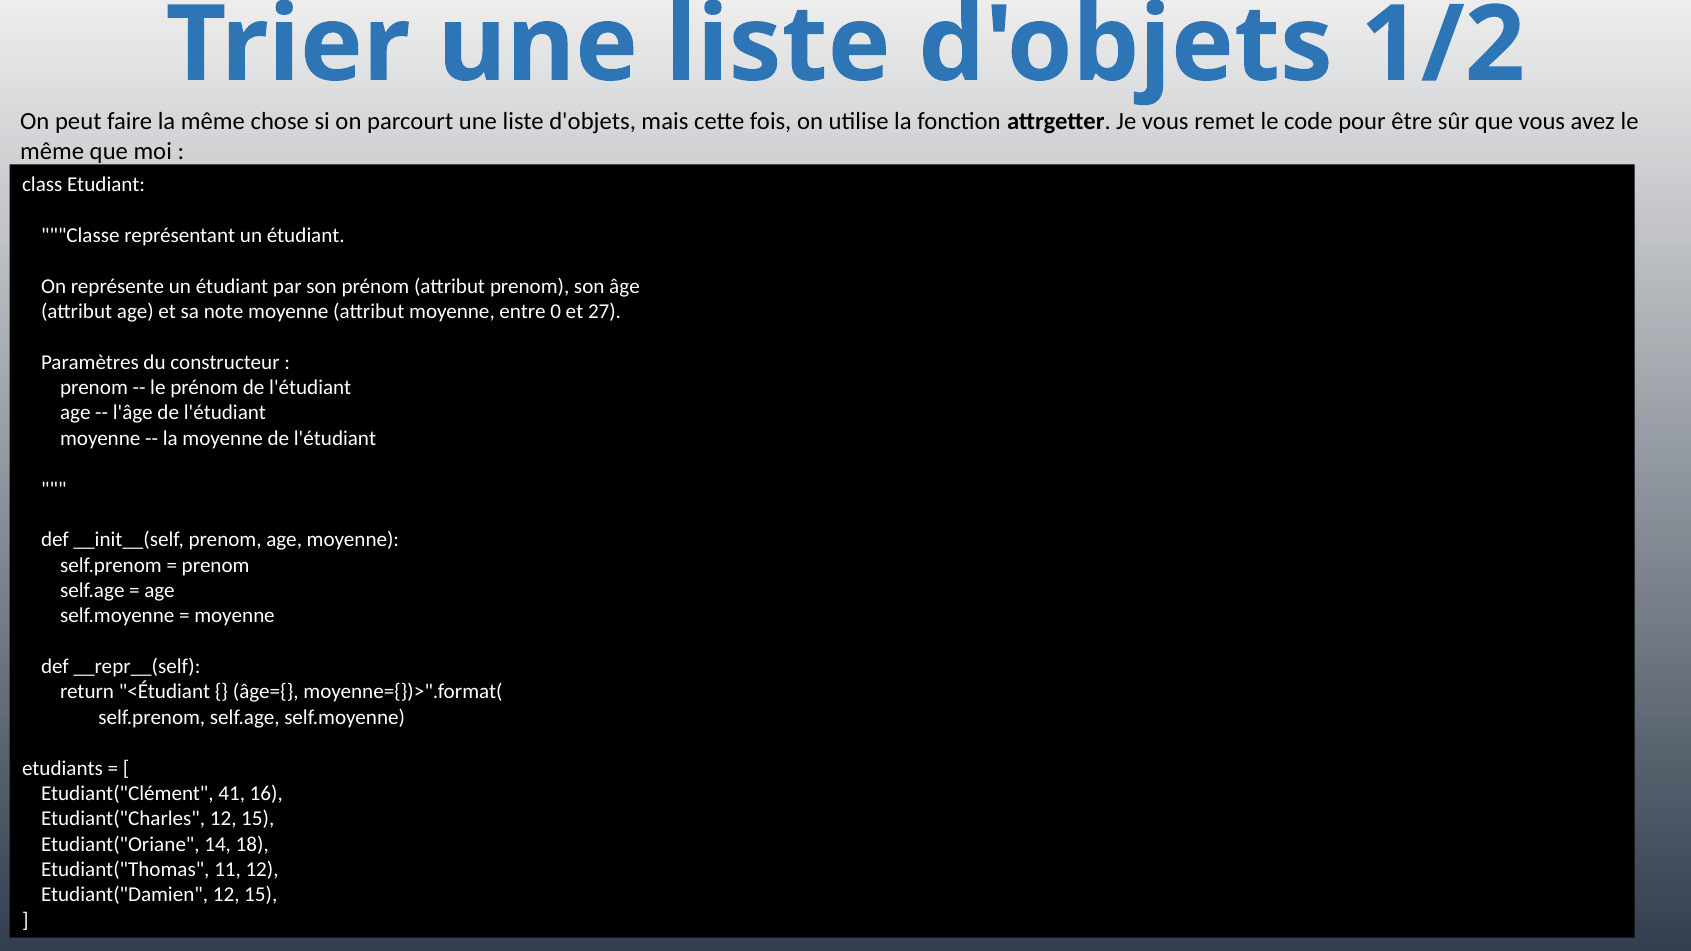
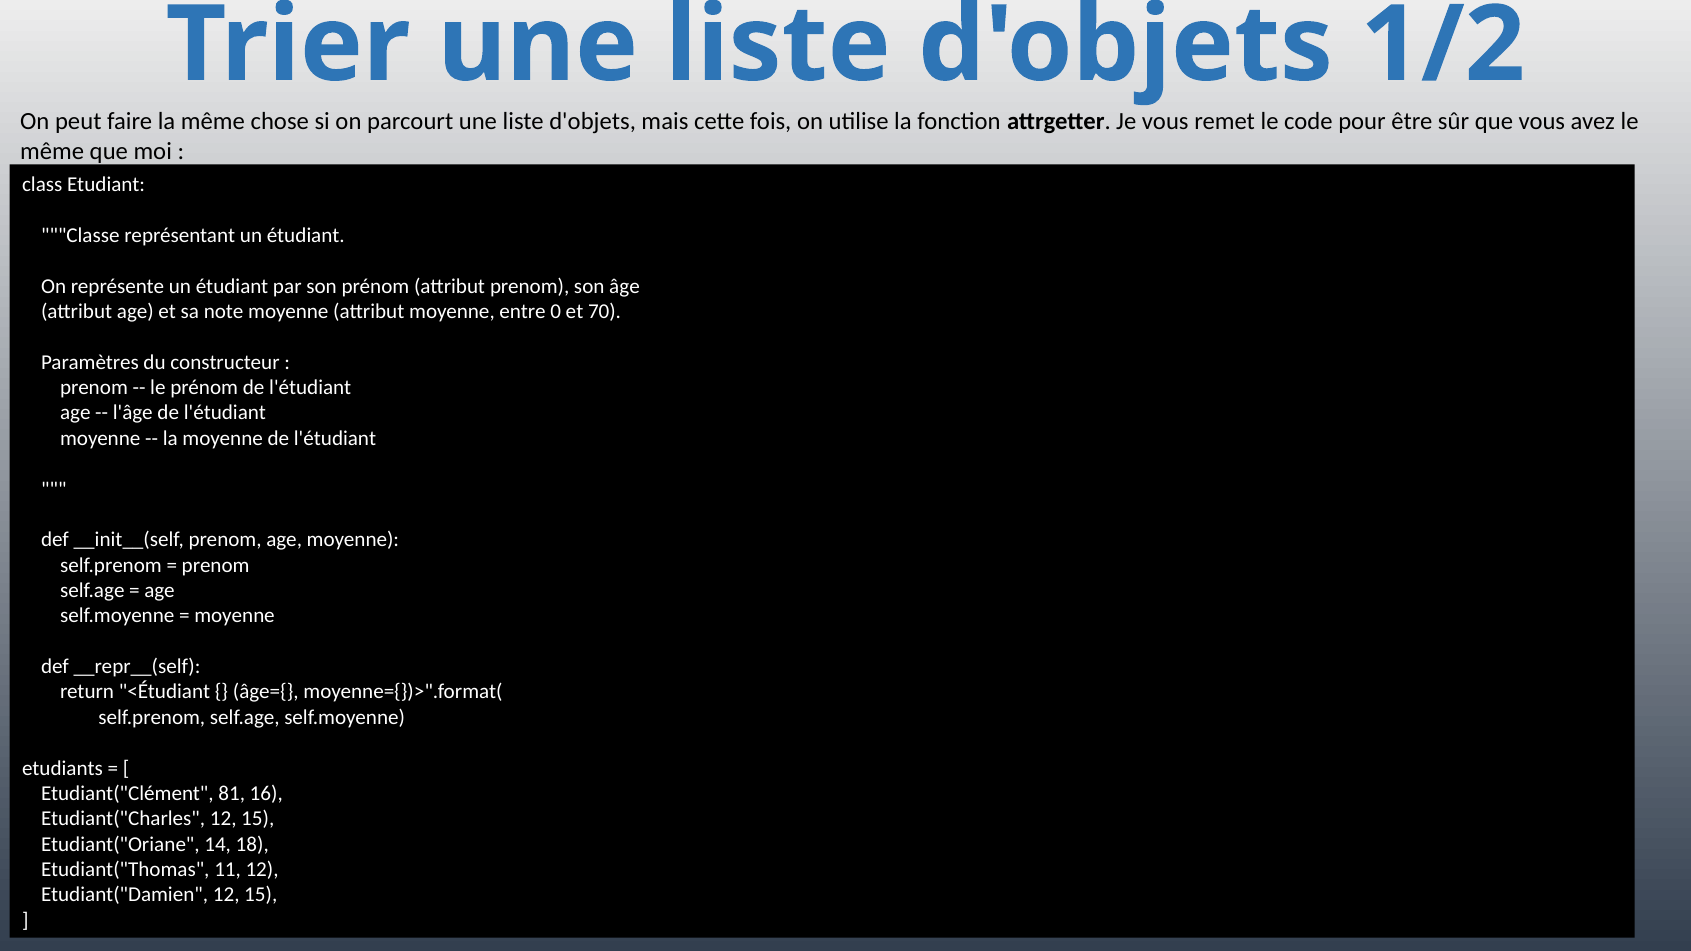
27: 27 -> 70 (605, 312)
41: 41 -> 81 (232, 794)
